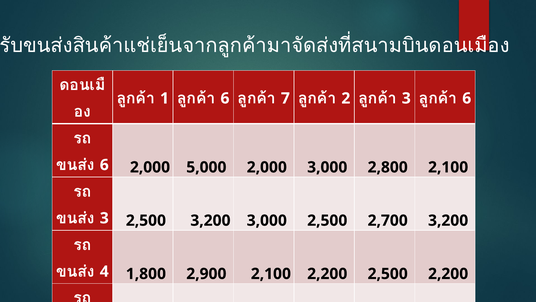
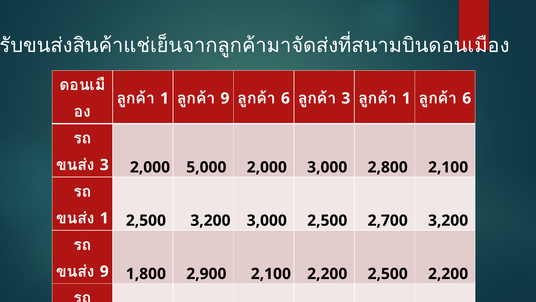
6: 6 -> 9 (225, 98)
7: 7 -> 6 (285, 98)
2: 2 -> 3 (346, 98)
3: 3 -> 1 (406, 98)
6: 6 -> 3 (104, 165)
3: 3 -> 1 (104, 218)
4: 4 -> 9 (104, 271)
